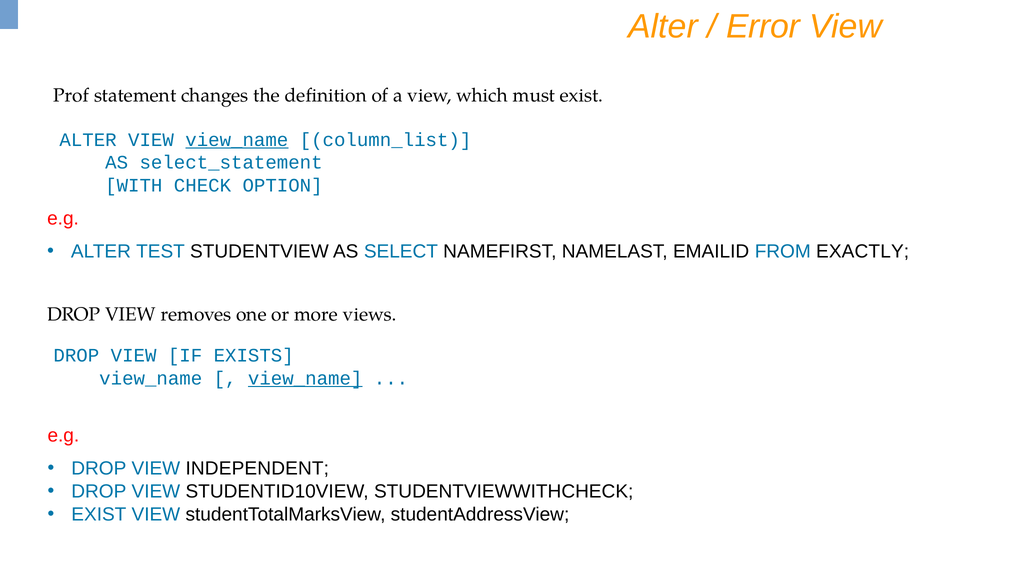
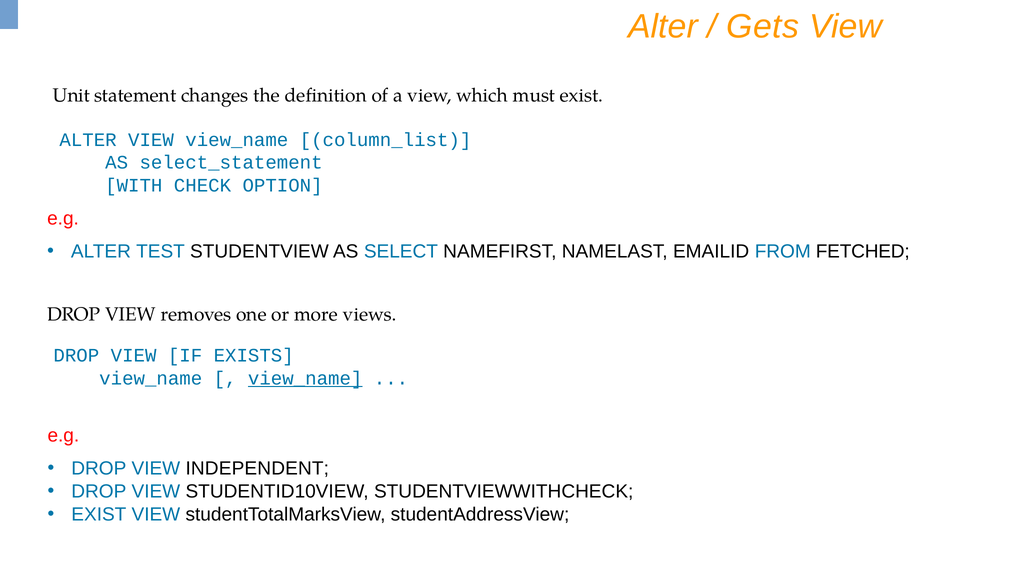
Error: Error -> Gets (763, 26)
Prof: Prof -> Unit (71, 95)
view_name underline: present -> none (237, 140)
EXACTLY: EXACTLY -> FETCHED (863, 251)
